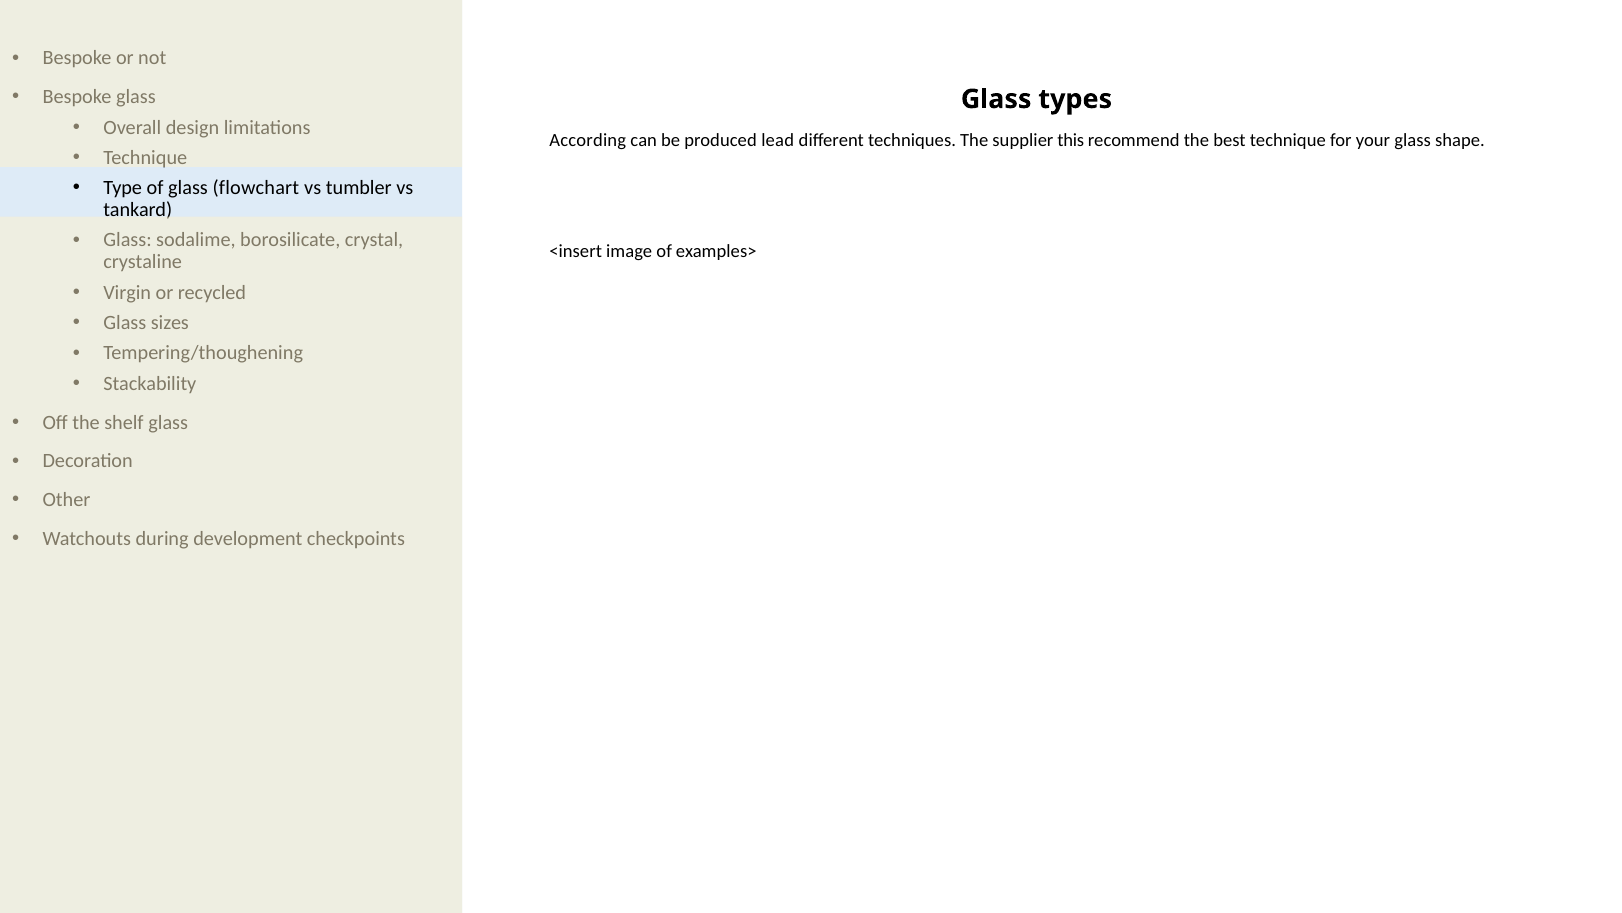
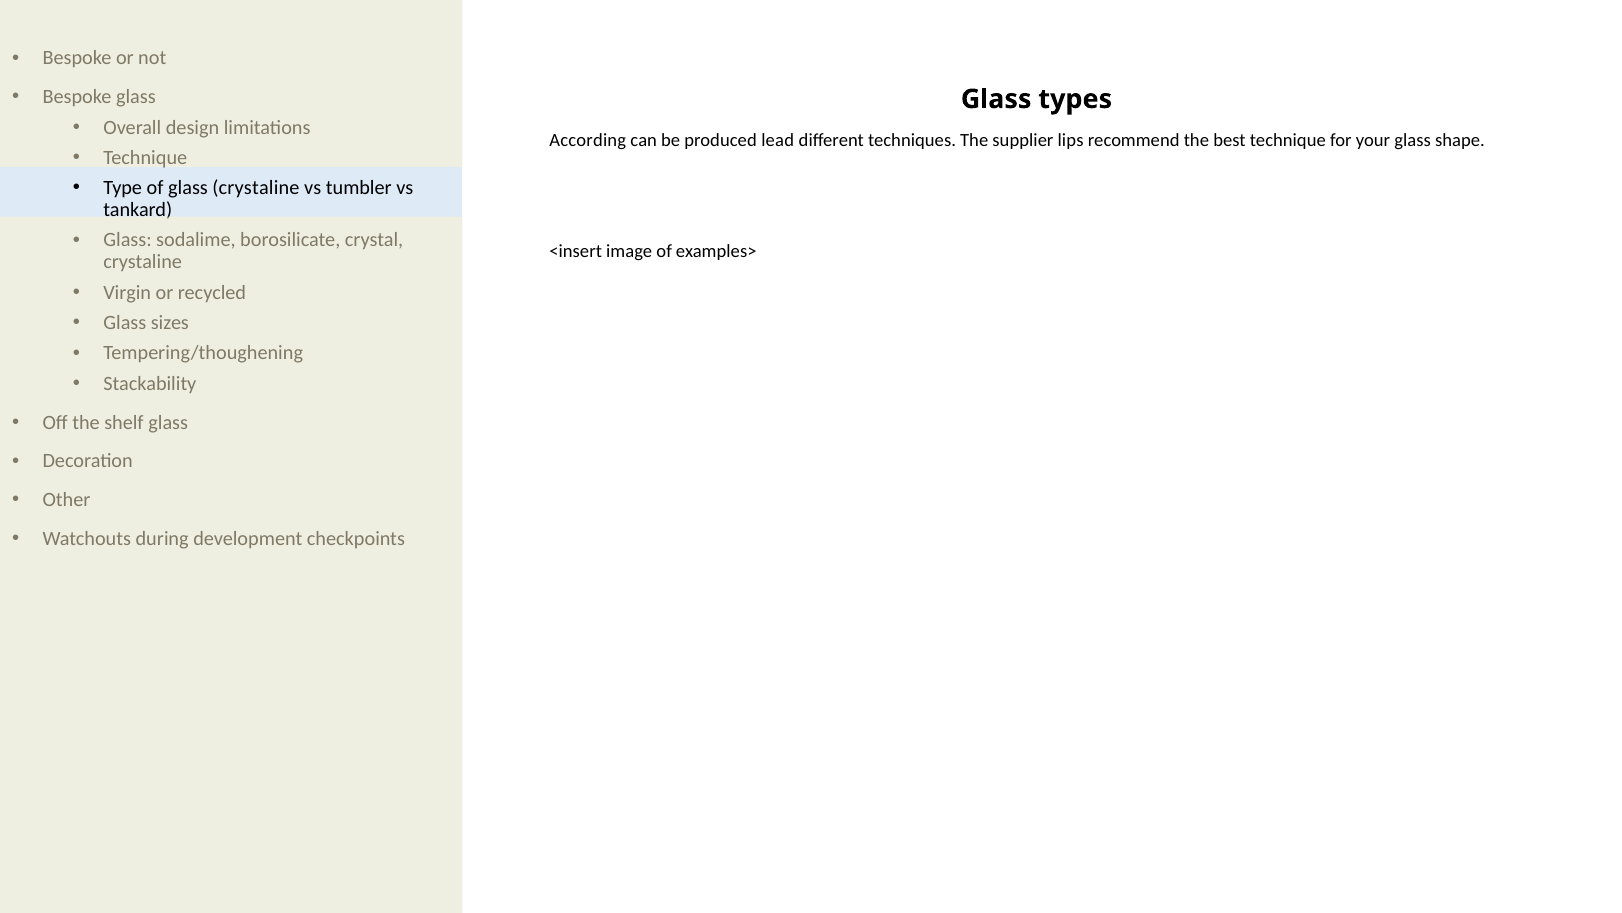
this: this -> lips (1071, 140)
glass flowchart: flowchart -> crystaline (256, 188)
